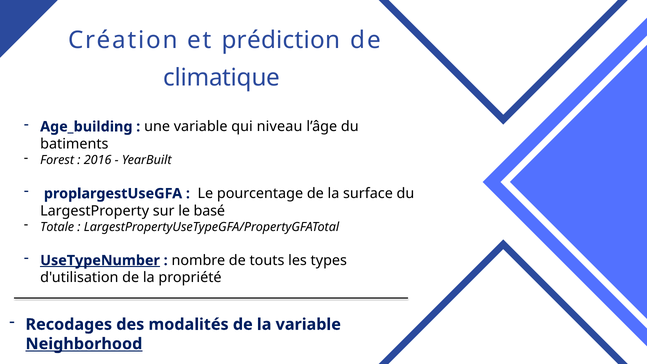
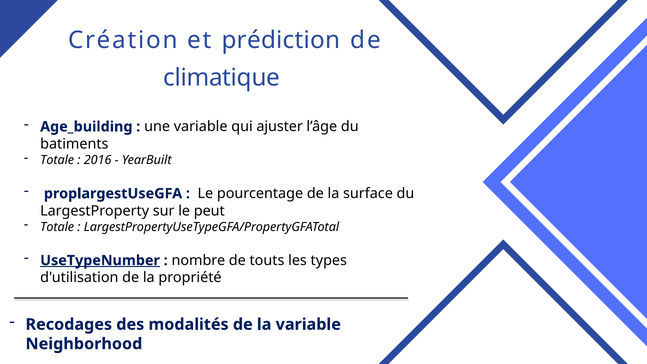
niveau: niveau -> ajuster (280, 127)
Forest: Forest -> Totale (57, 160)
basé: basé -> peut (209, 211)
Neighborhood underline: present -> none (84, 344)
